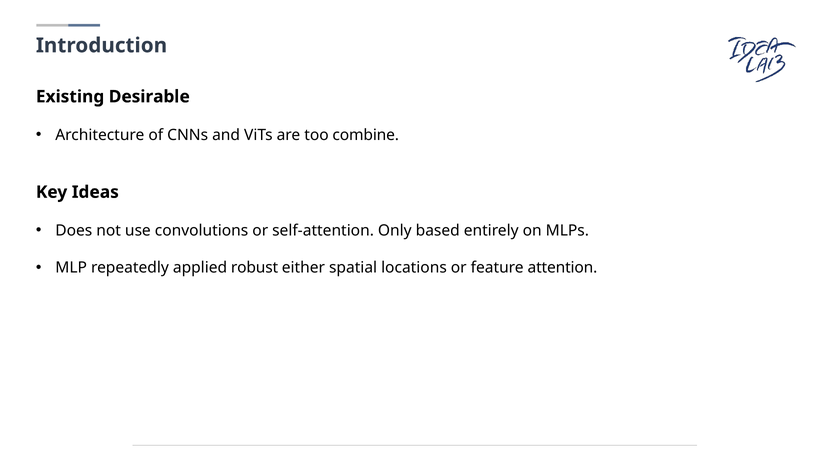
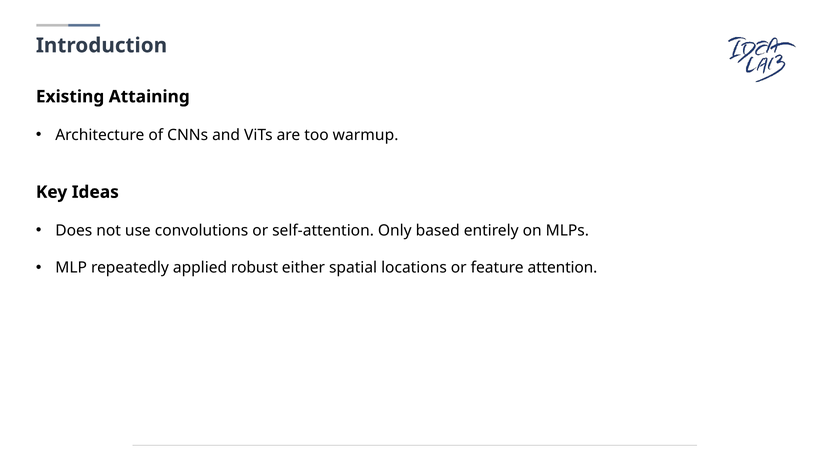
Desirable: Desirable -> Attaining (149, 97)
combine: combine -> warmup (366, 135)
